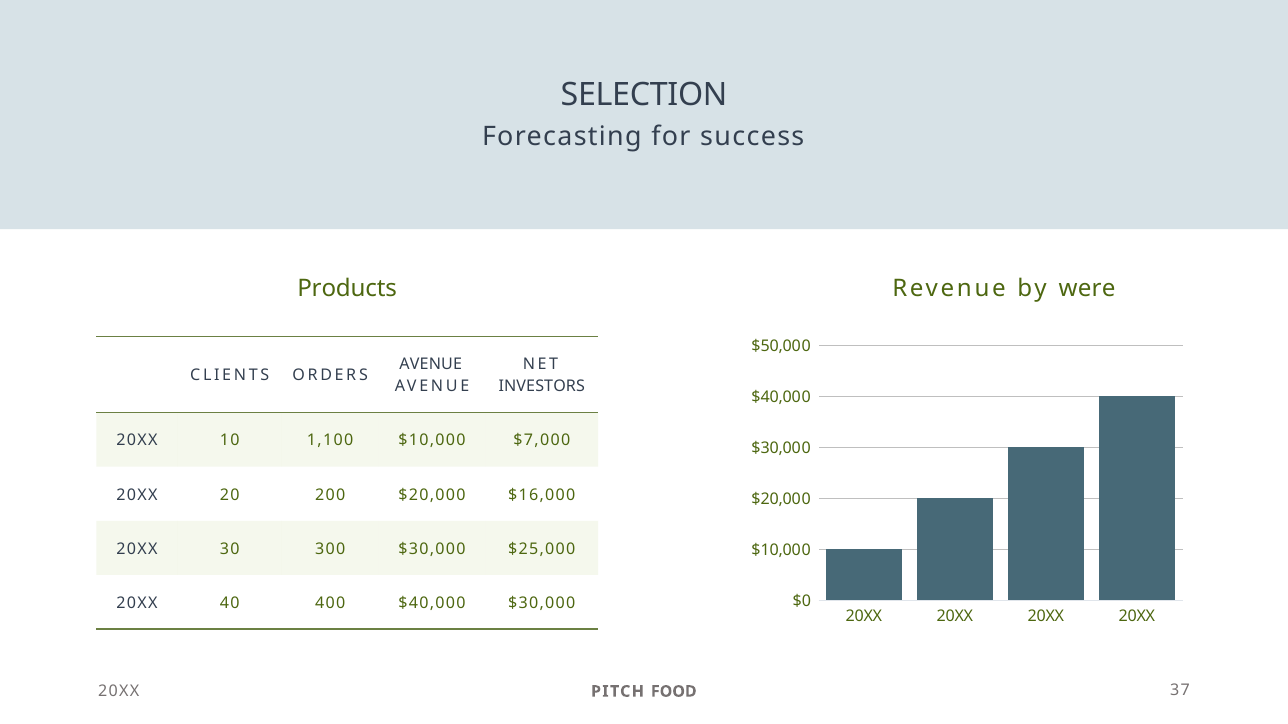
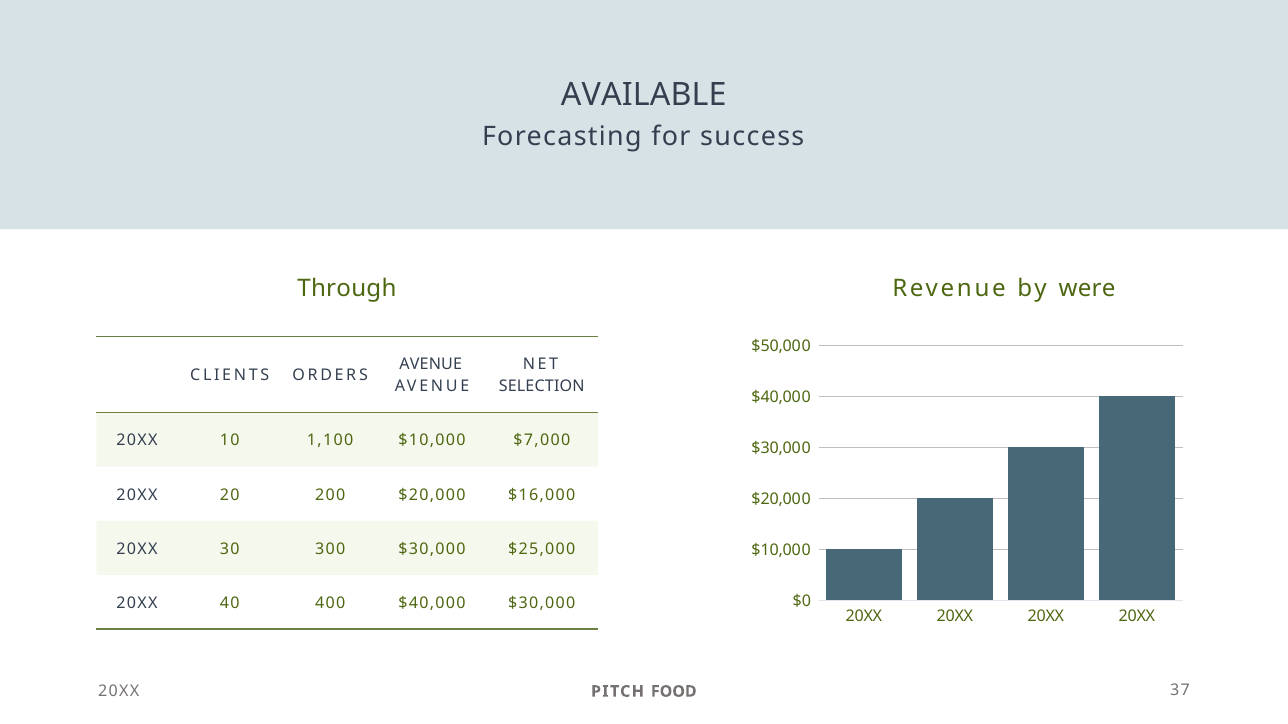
SELECTION: SELECTION -> AVAILABLE (644, 95)
Products: Products -> Through (347, 289)
INVESTORS: INVESTORS -> SELECTION (542, 387)
